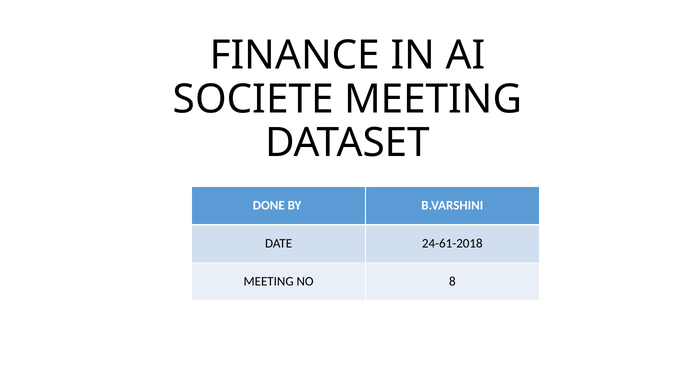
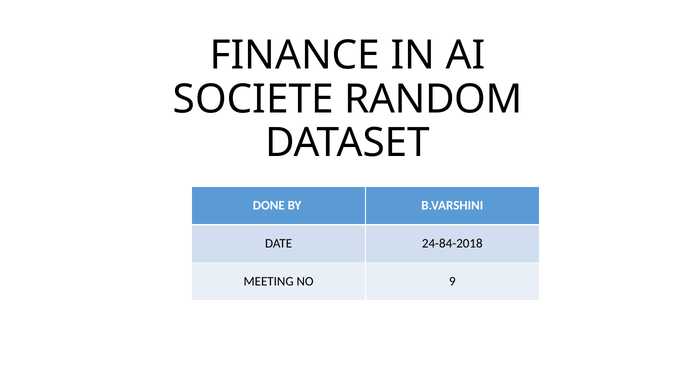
SOCIETE MEETING: MEETING -> RANDOM (433, 99)
24-61-2018: 24-61-2018 -> 24-84-2018 (452, 243)
8: 8 -> 9 (452, 281)
